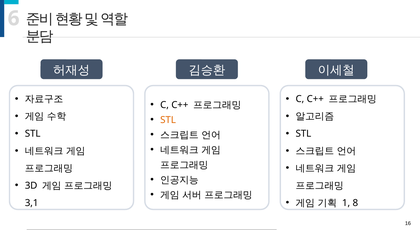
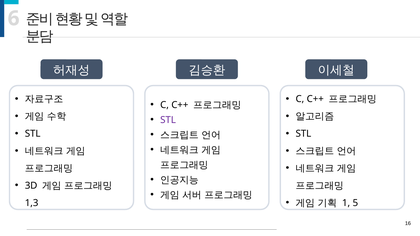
STL colour: orange -> purple (168, 120)
8: 8 -> 5 (355, 203)
3,1: 3,1 -> 1,3 (32, 203)
